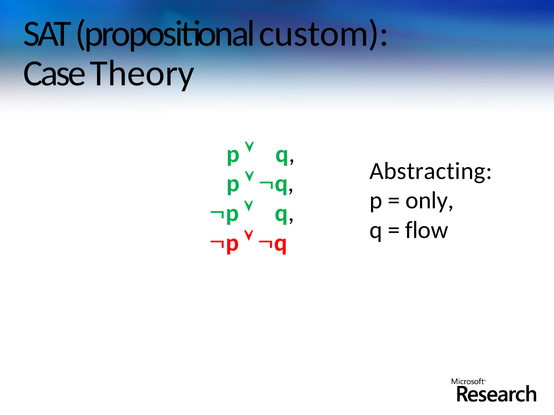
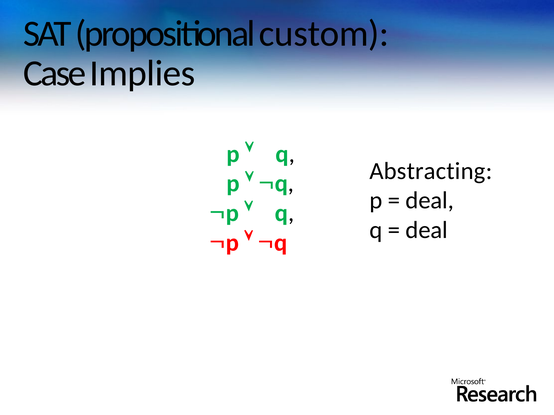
Theory: Theory -> Implies (142, 74)
only: only -> deal (430, 201)
flow: flow -> deal (427, 230)
